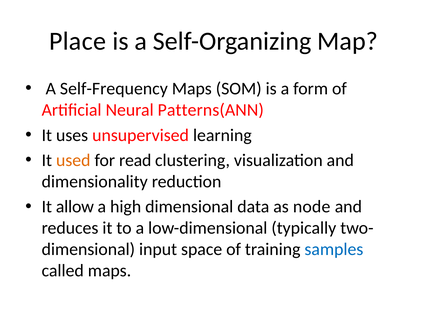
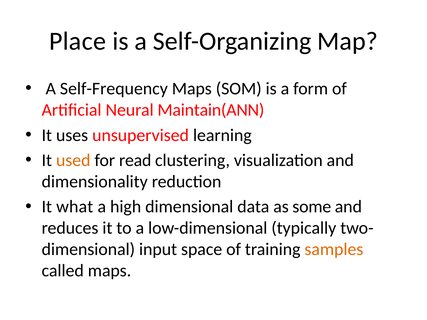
Patterns(ANN: Patterns(ANN -> Maintain(ANN (211, 110)
allow: allow -> what (75, 207)
node: node -> some (312, 207)
samples colour: blue -> orange (334, 250)
